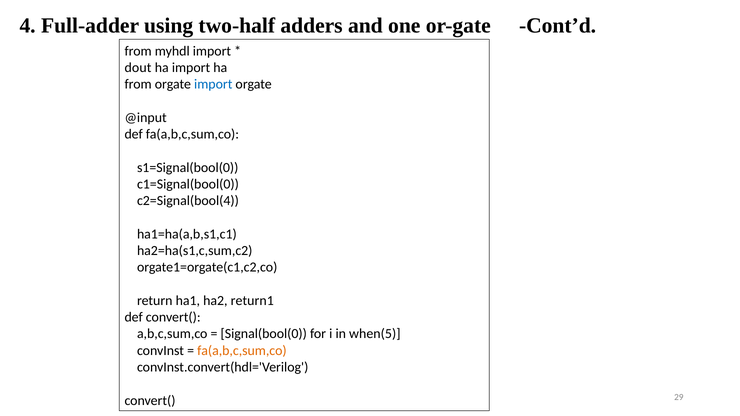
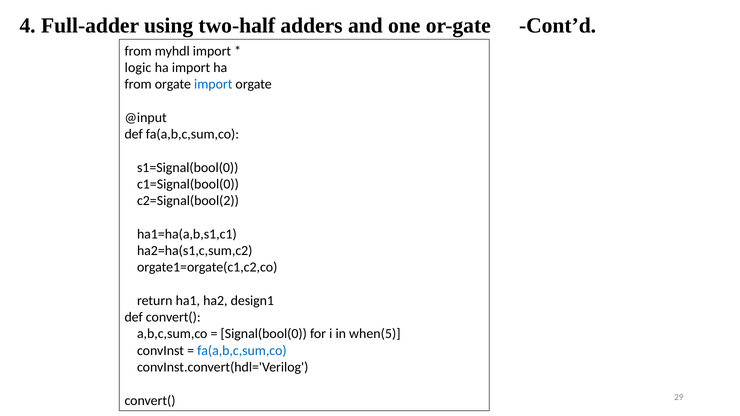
dout: dout -> logic (138, 68)
c2=Signal(bool(4: c2=Signal(bool(4 -> c2=Signal(bool(2 (188, 201)
return1: return1 -> design1 (252, 301)
fa(a,b,c,sum,co colour: orange -> blue (242, 351)
